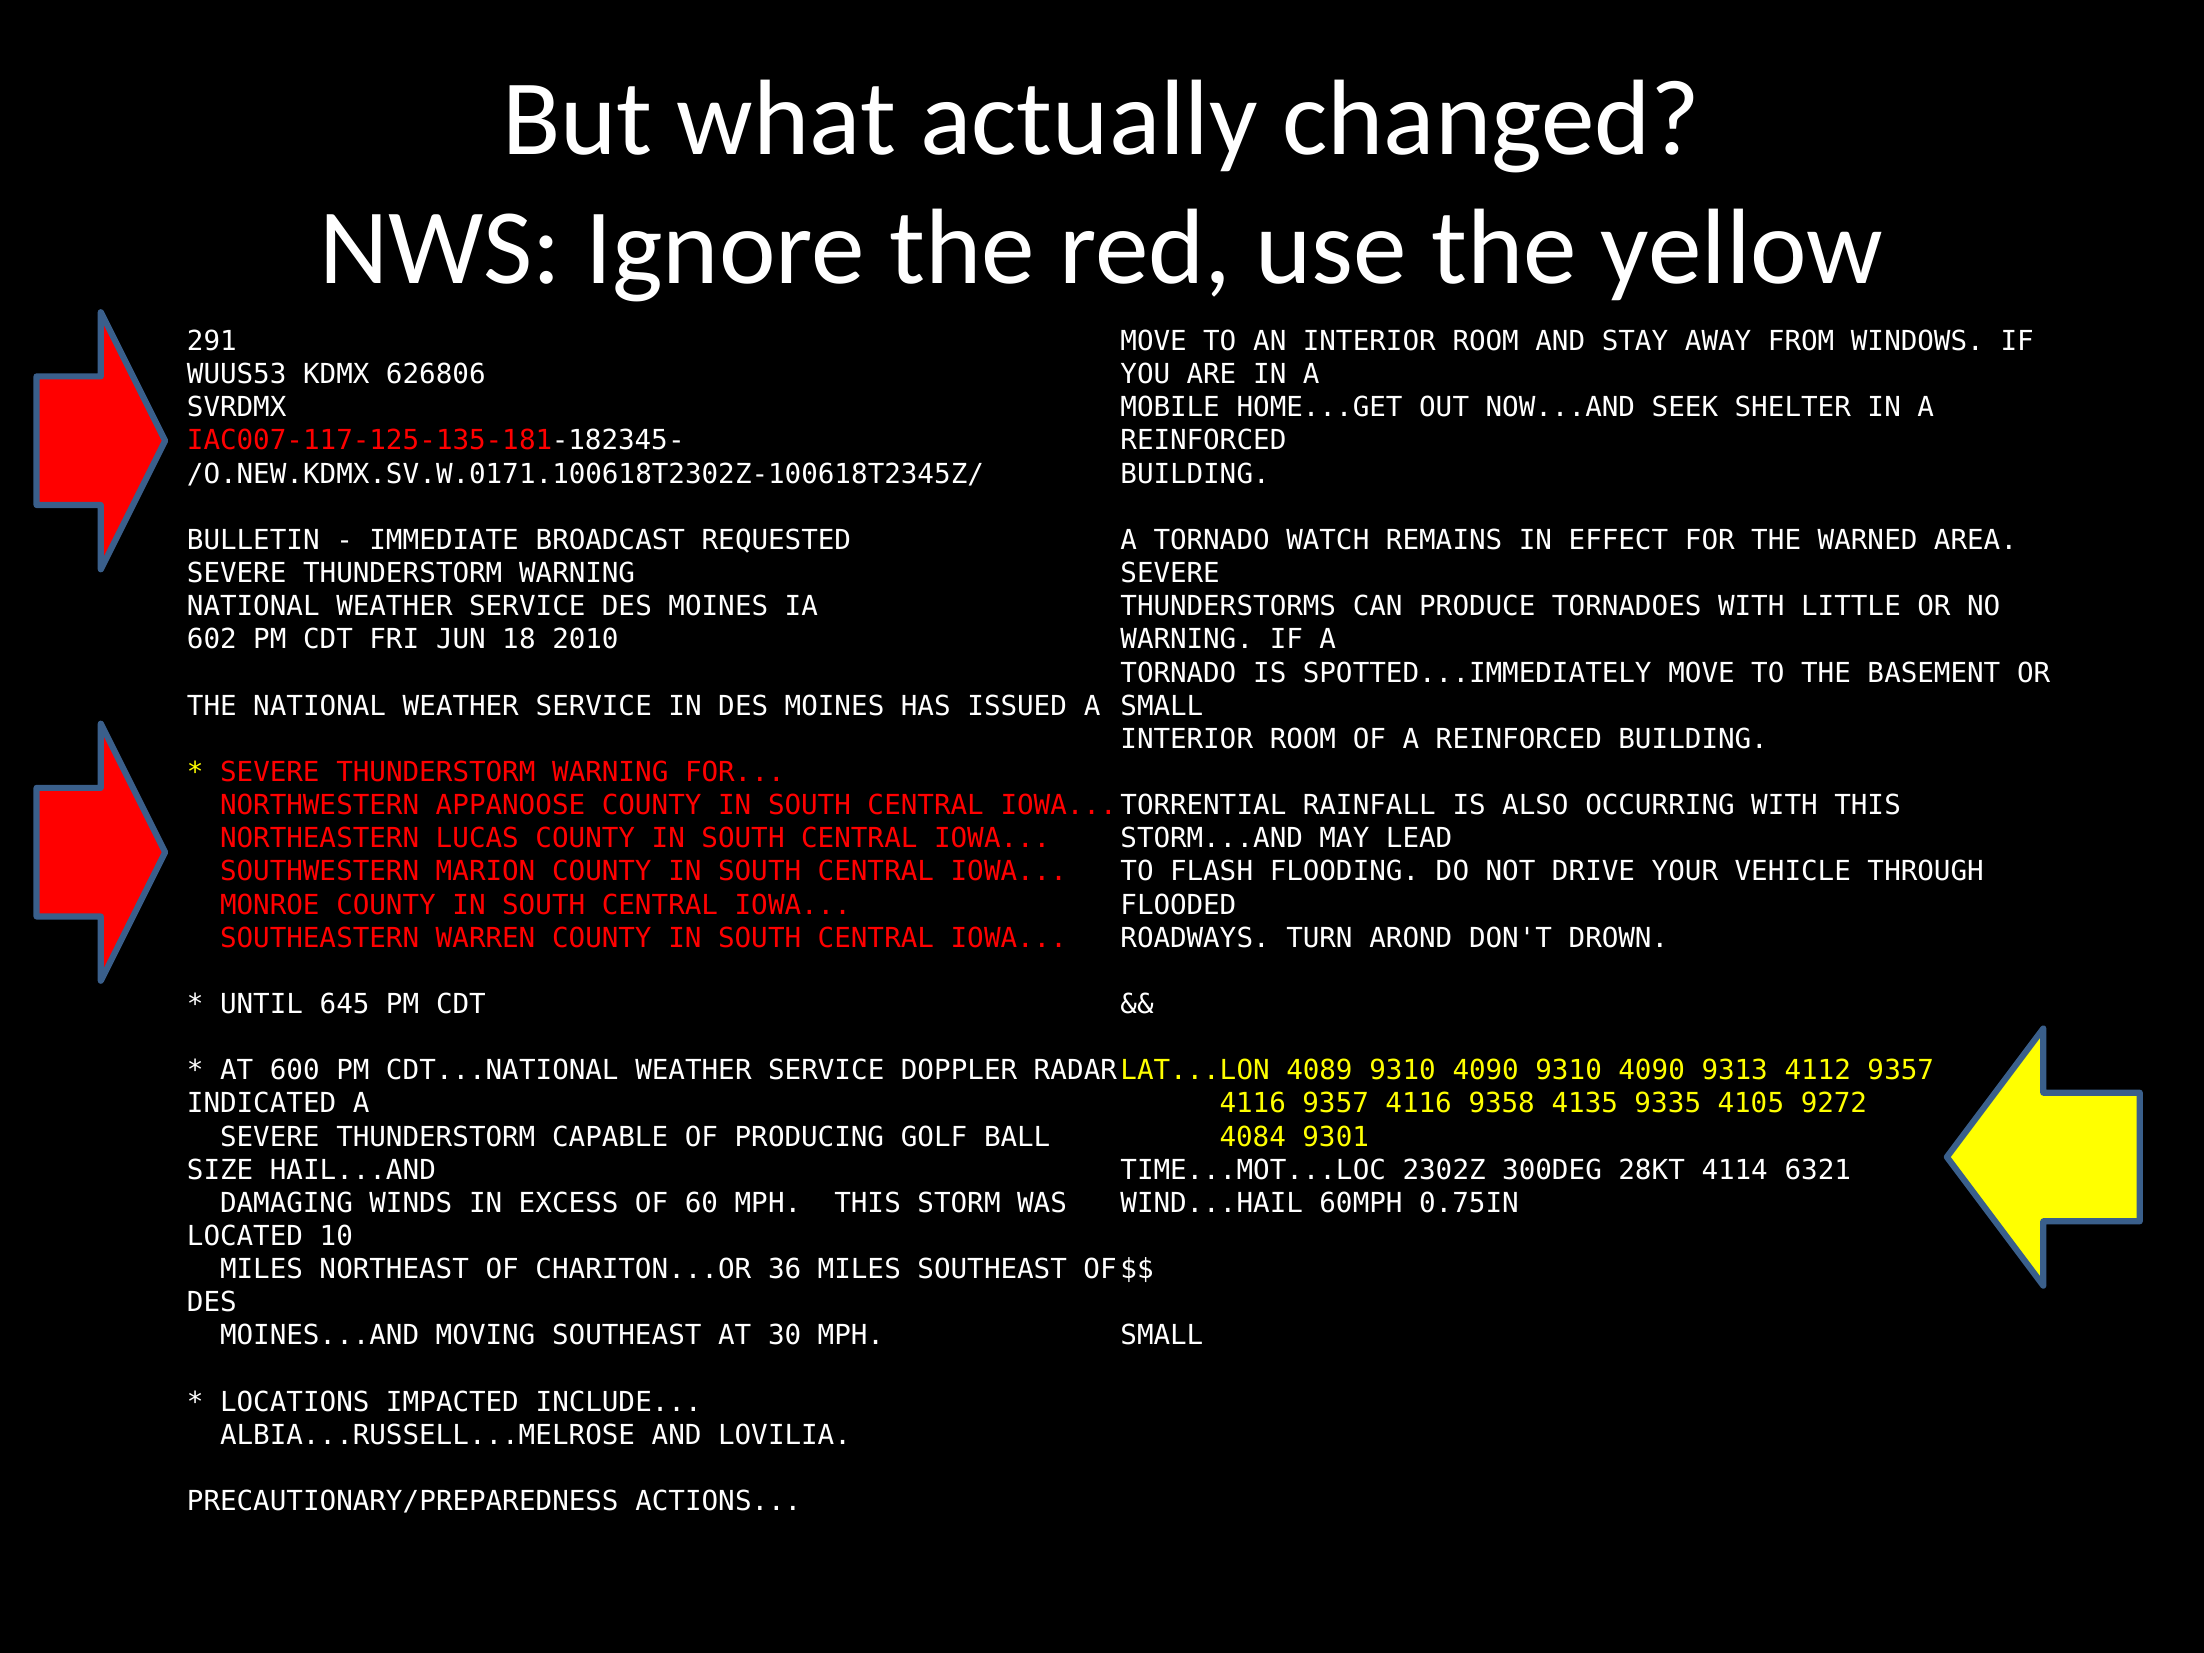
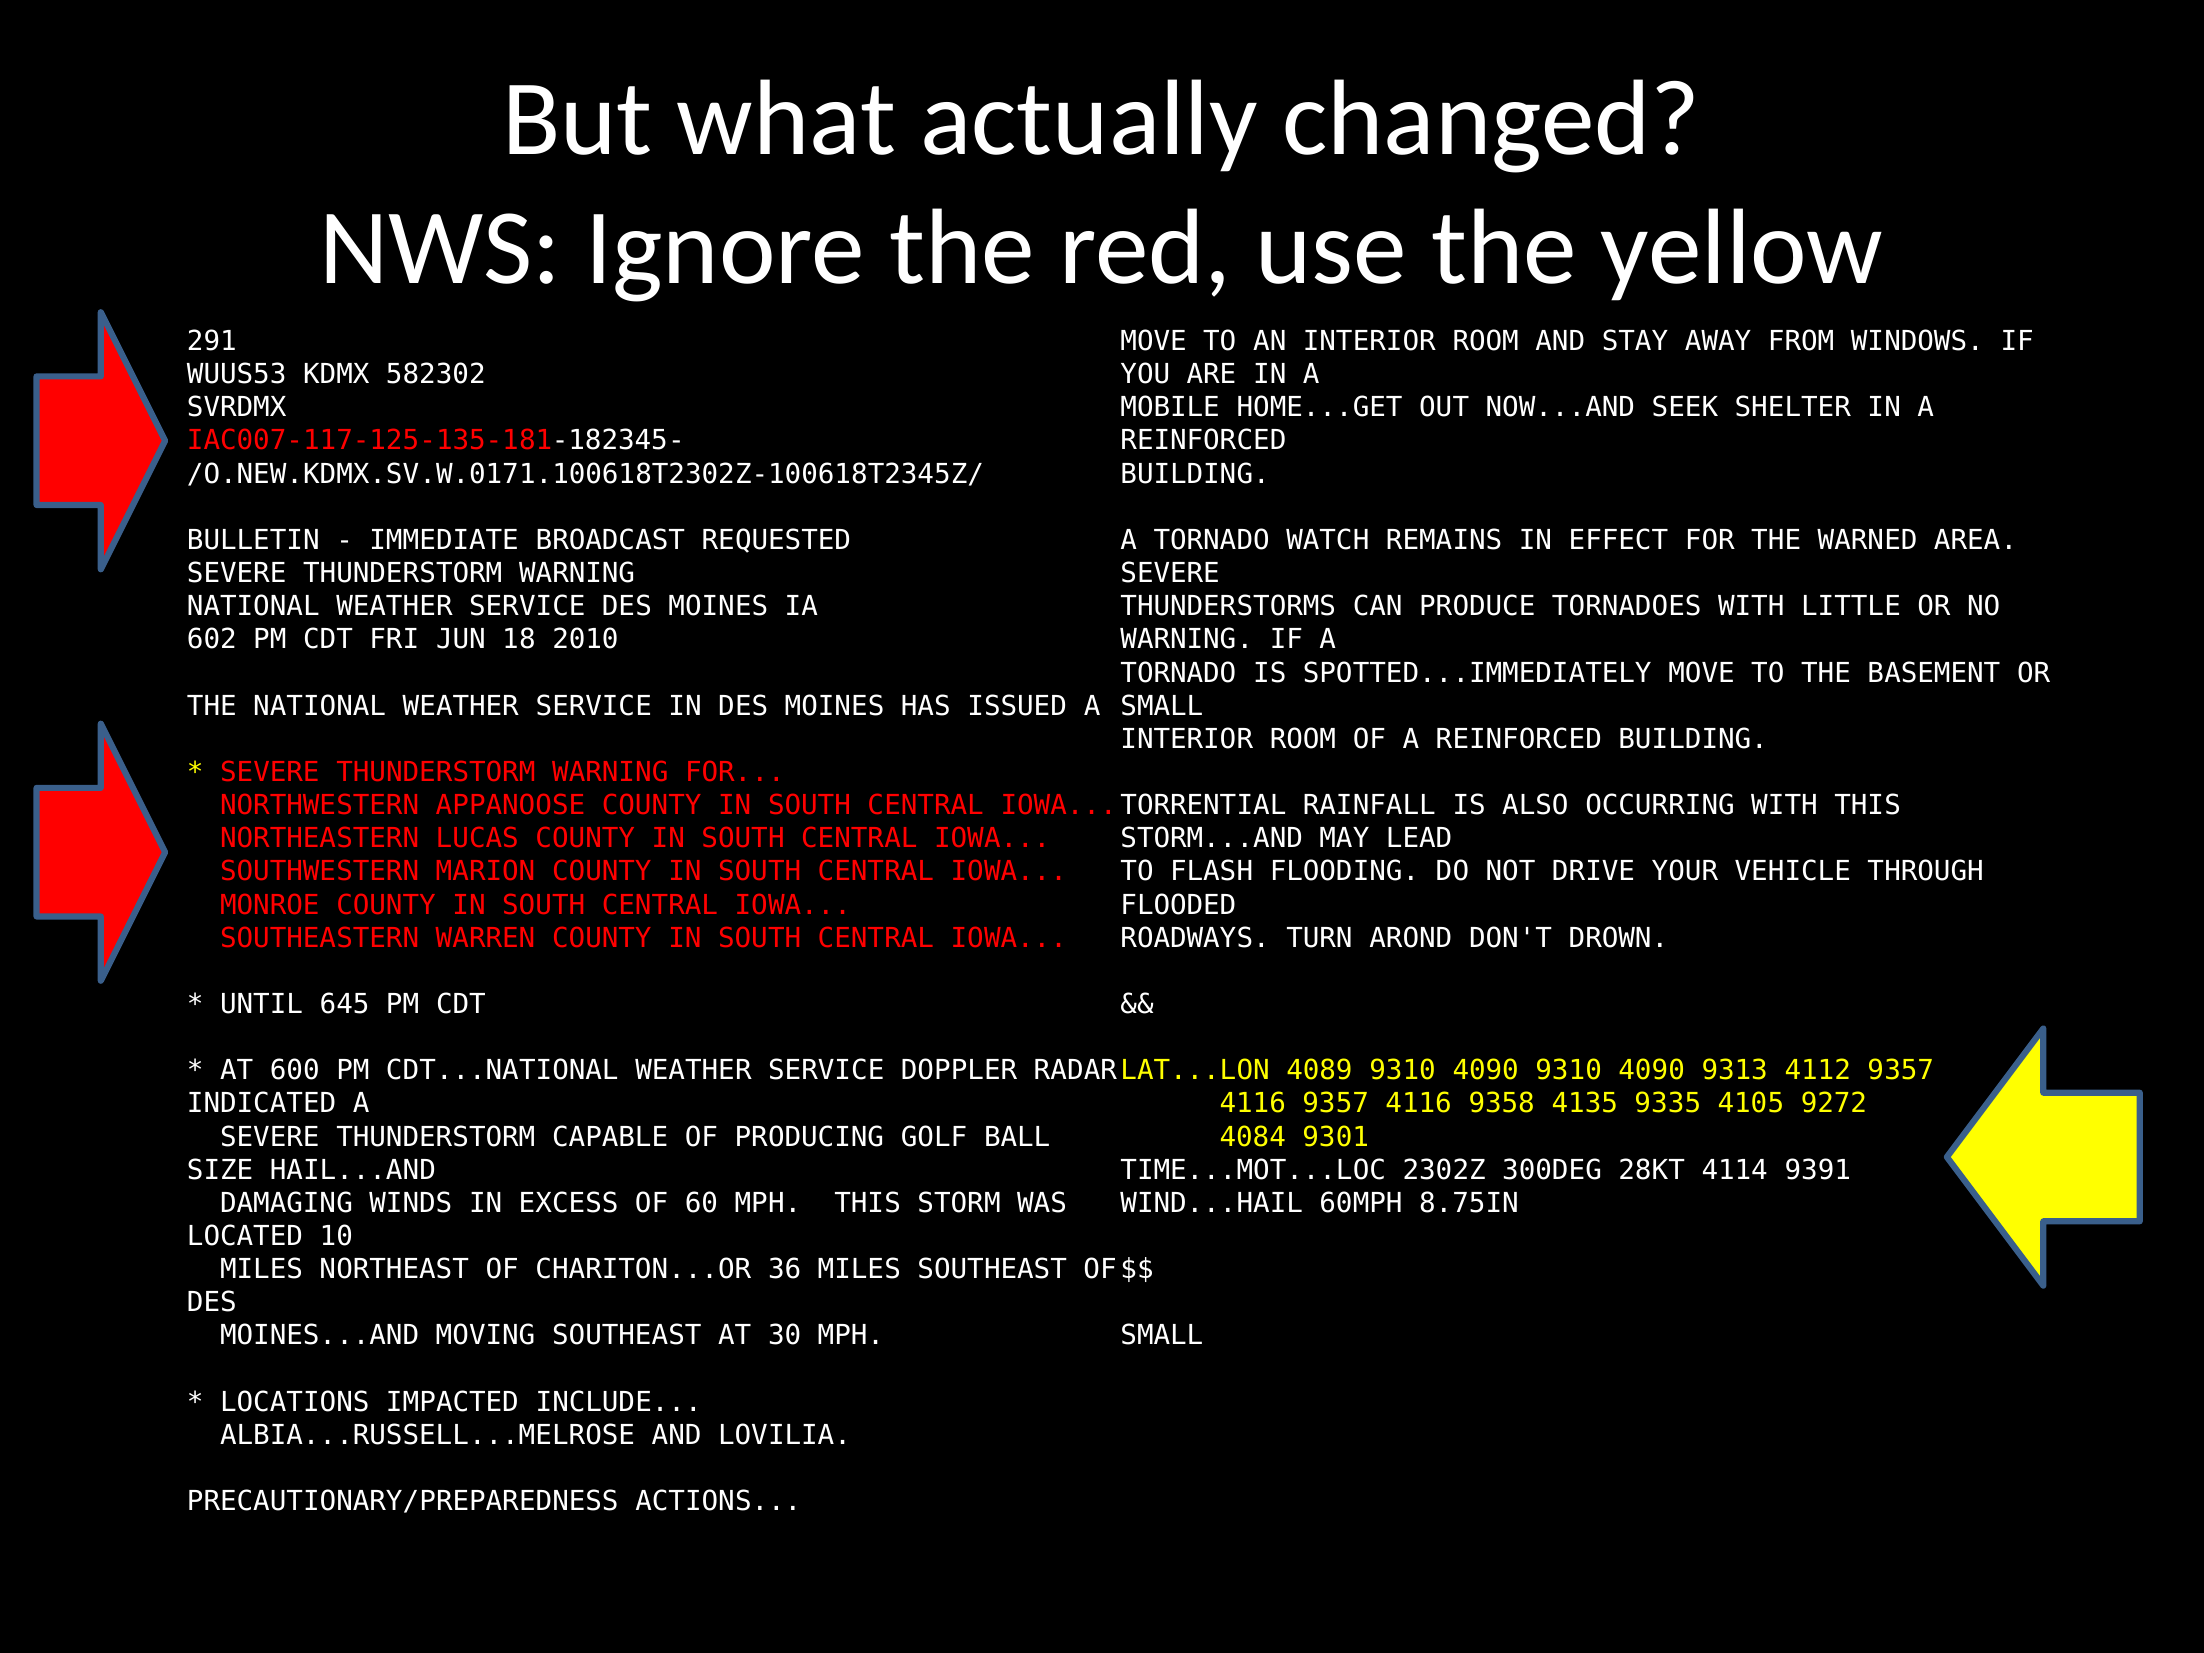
626806: 626806 -> 582302 (436, 375)
6321: 6321 -> 9391 (1818, 1170)
0.75IN: 0.75IN -> 8.75IN (1469, 1203)
